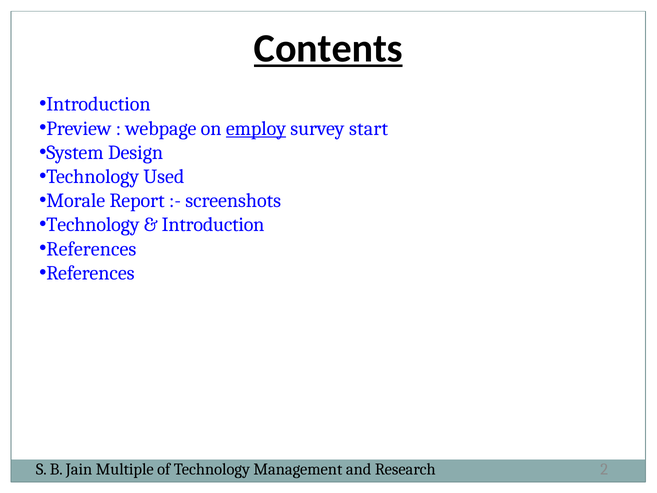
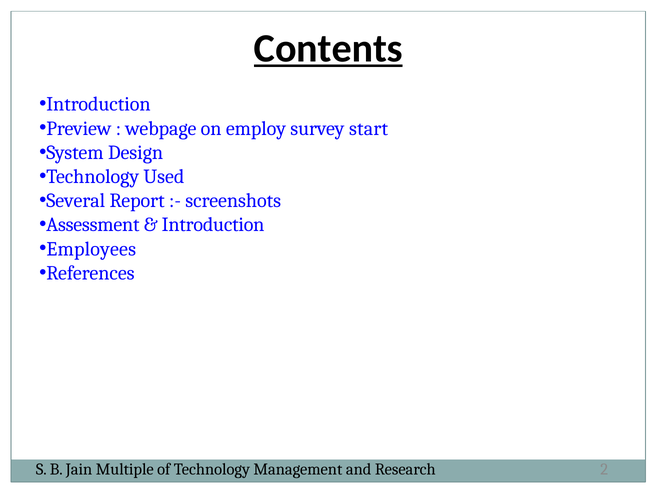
employ underline: present -> none (256, 128)
Morale: Morale -> Several (76, 201)
Technology: Technology -> Assessment (93, 225)
References: References -> Employees (91, 249)
